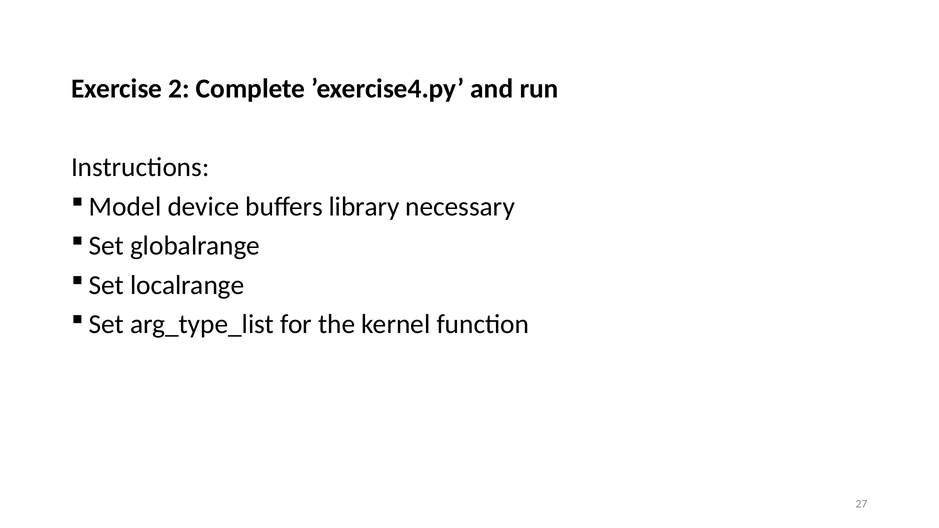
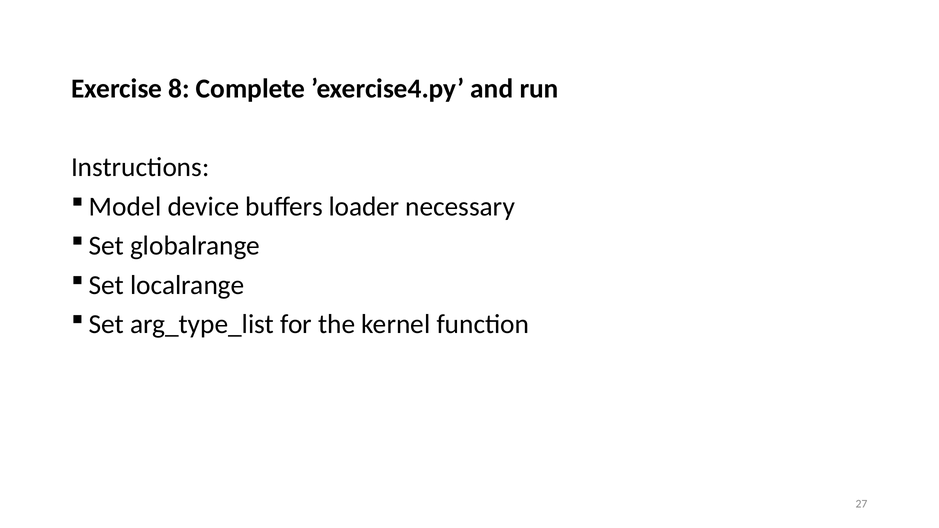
2: 2 -> 8 (179, 89)
library: library -> loader (364, 207)
